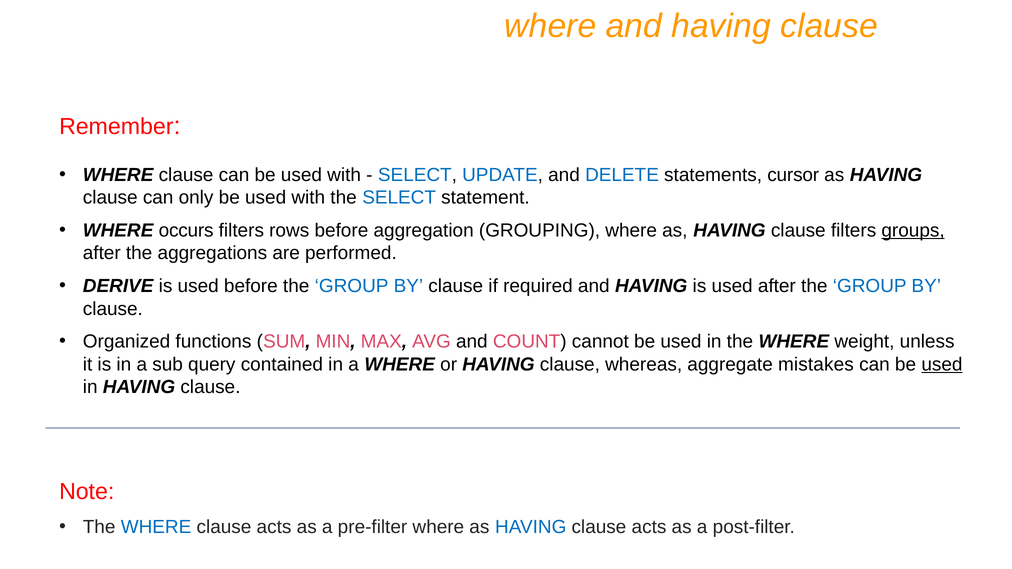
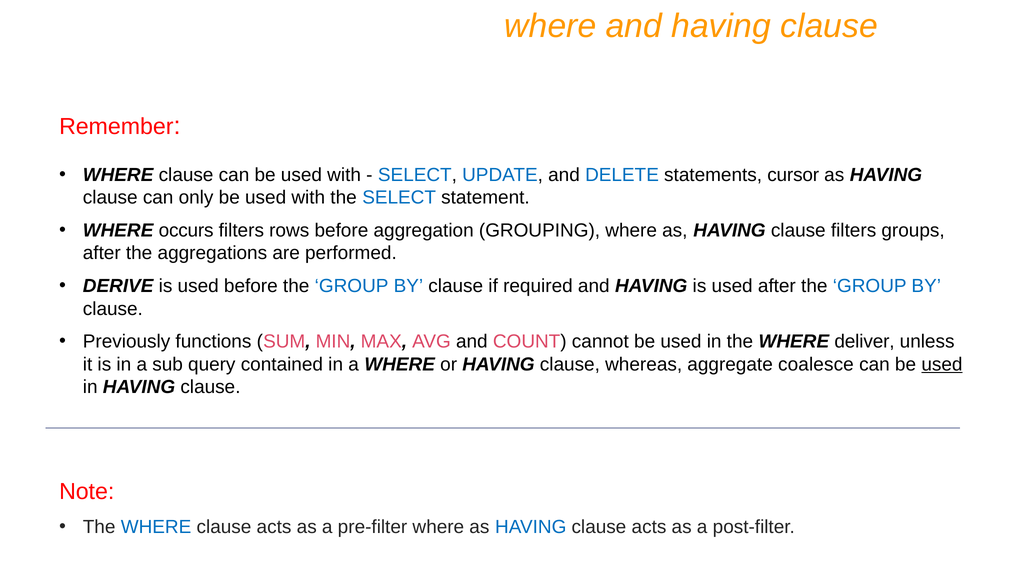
groups underline: present -> none (913, 230)
Organized: Organized -> Previously (127, 342)
weight: weight -> deliver (865, 342)
mistakes: mistakes -> coalesce (816, 365)
